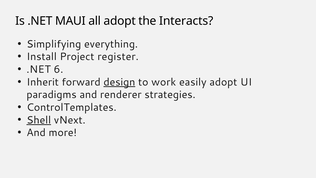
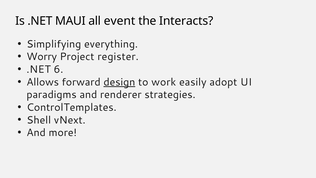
all adopt: adopt -> event (120, 21)
Install: Install -> Worry (42, 57)
Inherit: Inherit -> Allows (43, 82)
Shell underline: present -> none (39, 120)
